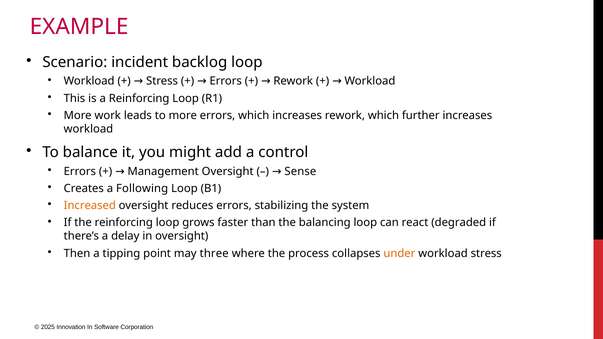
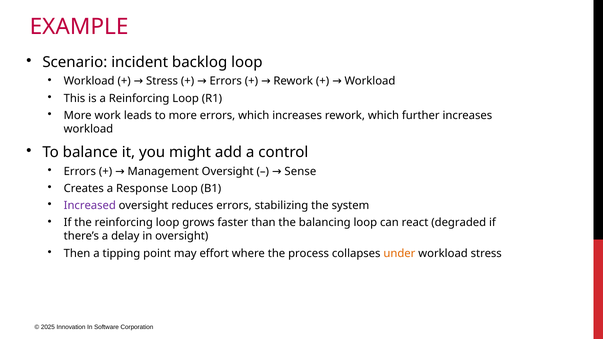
Following: Following -> Response (142, 189)
Increased colour: orange -> purple (90, 206)
three: three -> effort (214, 253)
